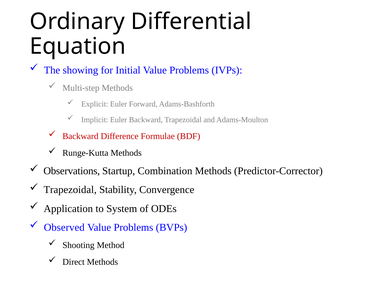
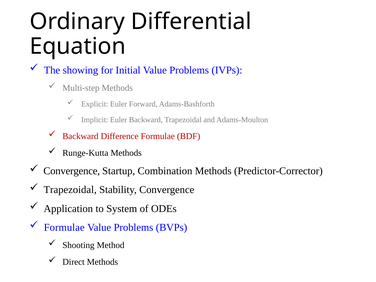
Observations: Observations -> Convergence (72, 171)
Observed: Observed -> Formulae (64, 227)
